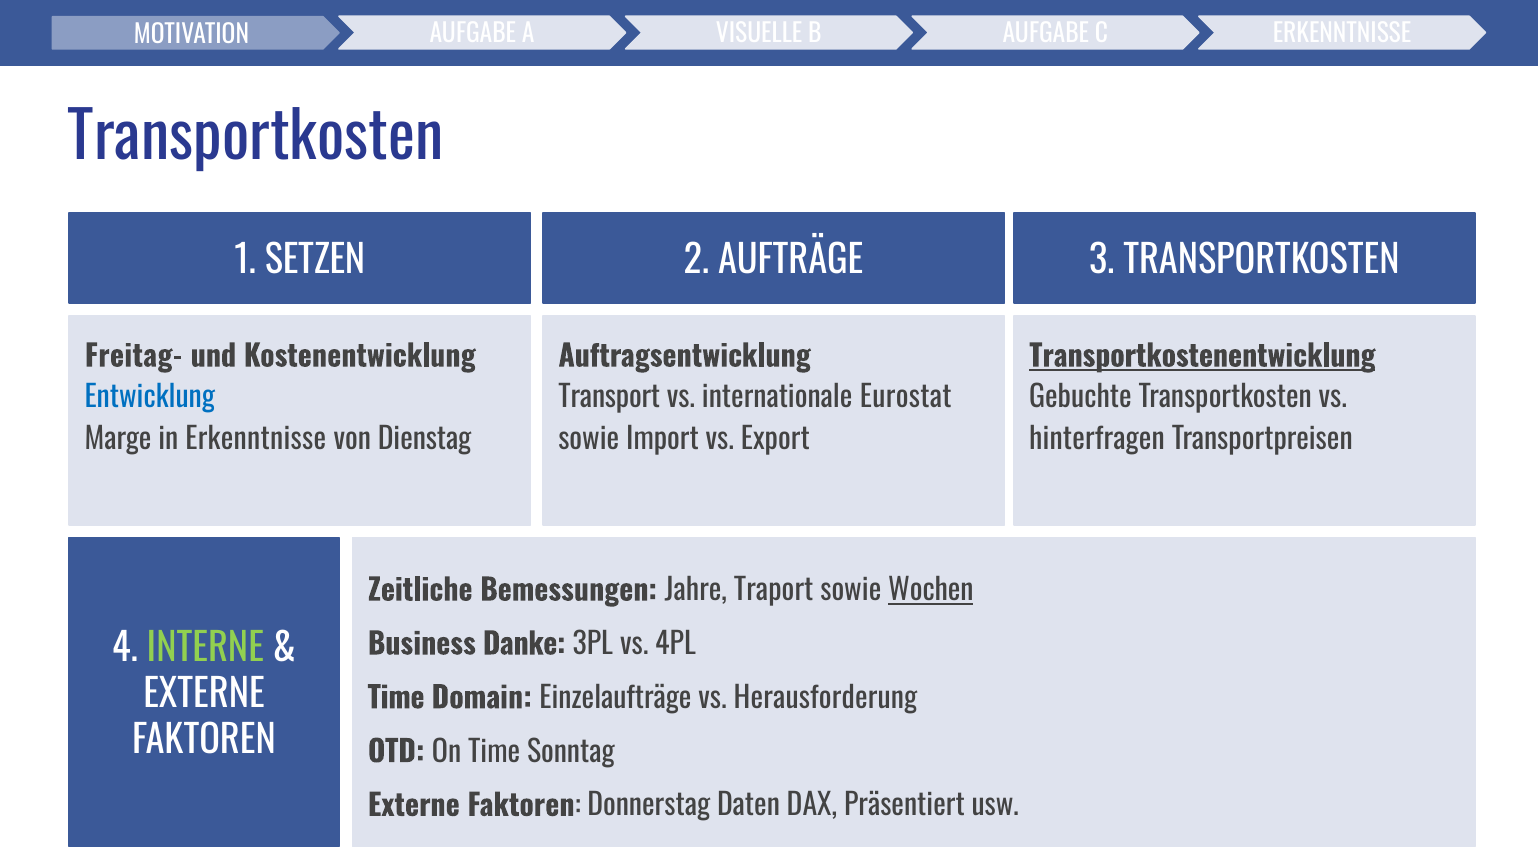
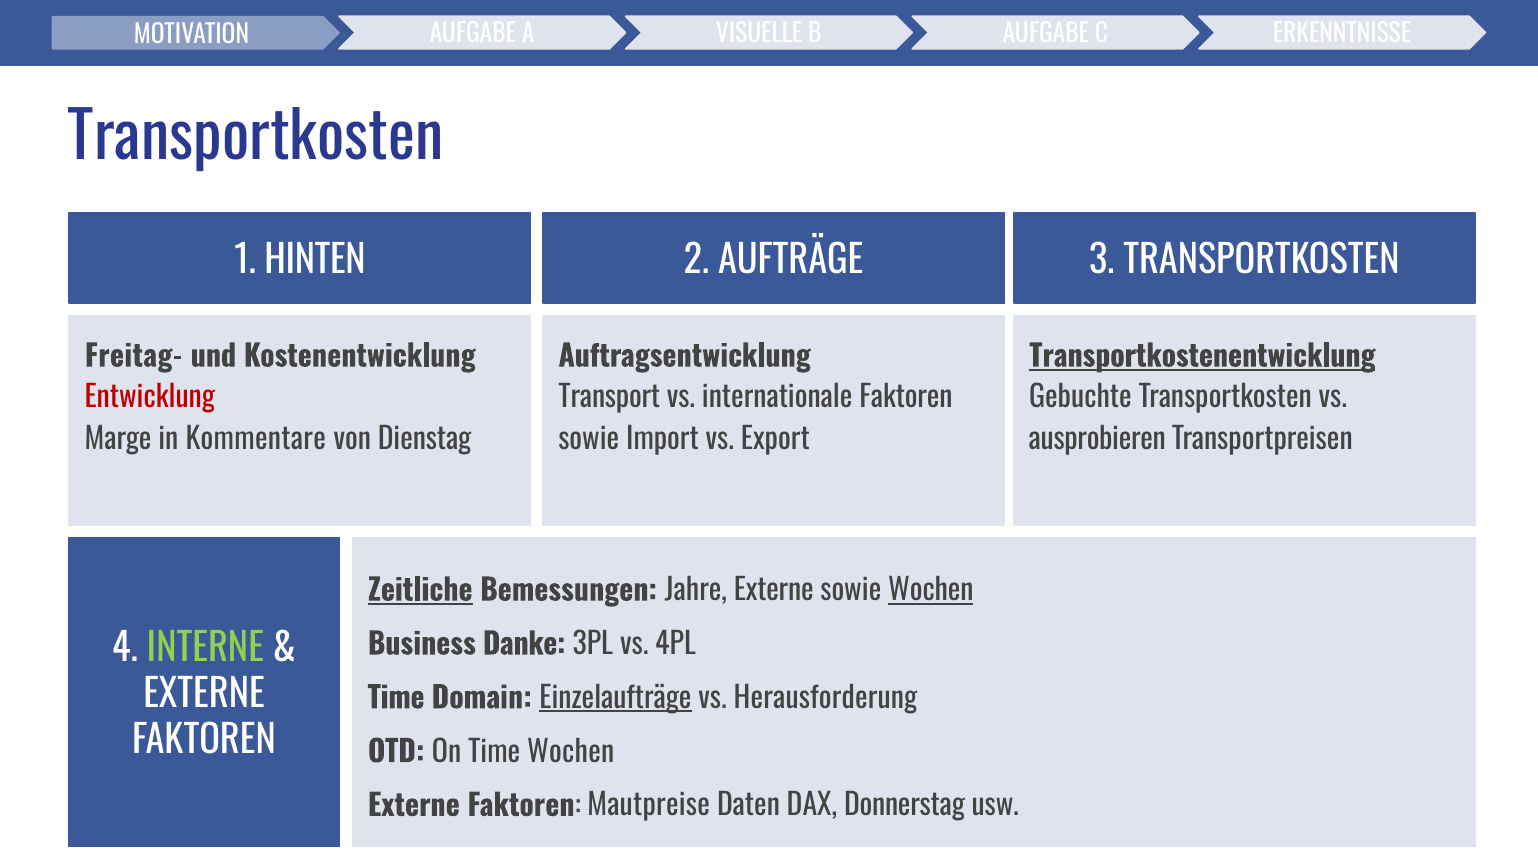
SETZEN: SETZEN -> HINTEN (315, 261)
Entwicklung colour: blue -> red (150, 398)
internationale Eurostat: Eurostat -> Faktoren (906, 398)
in Erkenntnisse: Erkenntnisse -> Kommentare (256, 439)
hinterfragen: hinterfragen -> ausprobieren (1097, 439)
Zeitliche underline: none -> present (420, 591)
Jahre Traport: Traport -> Externe (774, 591)
Einzelaufträge underline: none -> present (615, 699)
Time Sonntag: Sonntag -> Wochen (571, 752)
Donnerstag: Donnerstag -> Mautpreise (649, 806)
Präsentiert: Präsentiert -> Donnerstag (905, 806)
